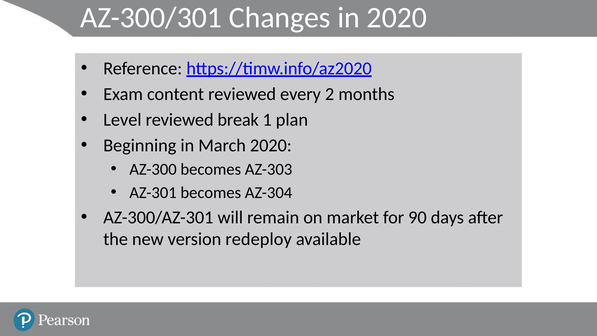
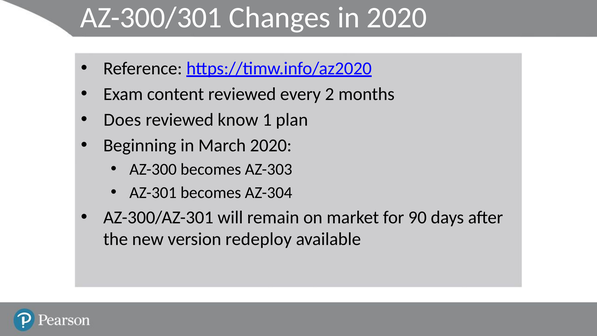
Level: Level -> Does (122, 120)
break: break -> know (238, 120)
